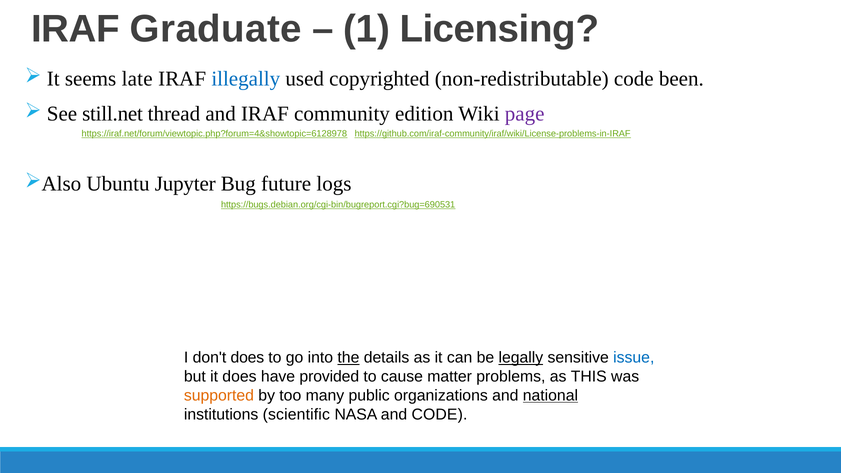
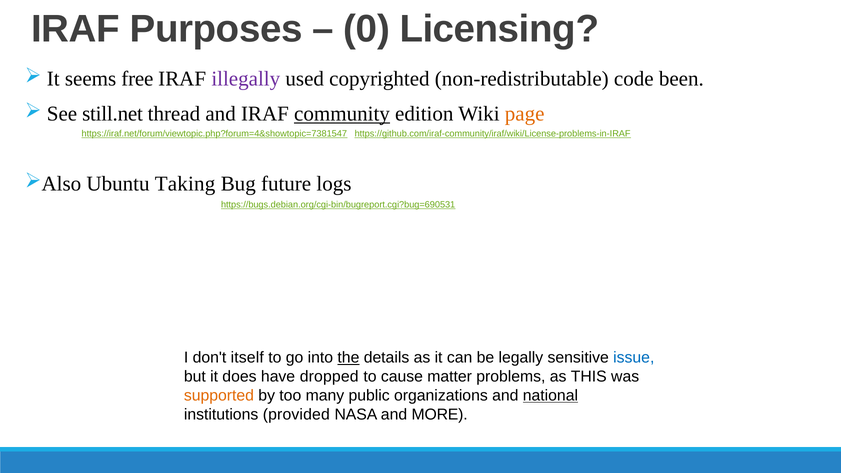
Graduate: Graduate -> Purposes (216, 29)
1: 1 -> 0 (367, 29)
late: late -> free (137, 79)
illegally colour: blue -> purple (246, 79)
community underline: none -> present (342, 114)
page colour: purple -> orange (525, 114)
https://iraf.net/forum/viewtopic.php?forum=4&showtopic=6128978: https://iraf.net/forum/viewtopic.php?forum=4&showtopic=6128978 -> https://iraf.net/forum/viewtopic.php?forum=4&showtopic=7381547 (214, 134)
Jupyter: Jupyter -> Taking (185, 184)
don't does: does -> itself (247, 358)
legally underline: present -> none (521, 358)
provided: provided -> dropped (329, 377)
scientific: scientific -> provided (296, 414)
and CODE: CODE -> MORE (440, 414)
